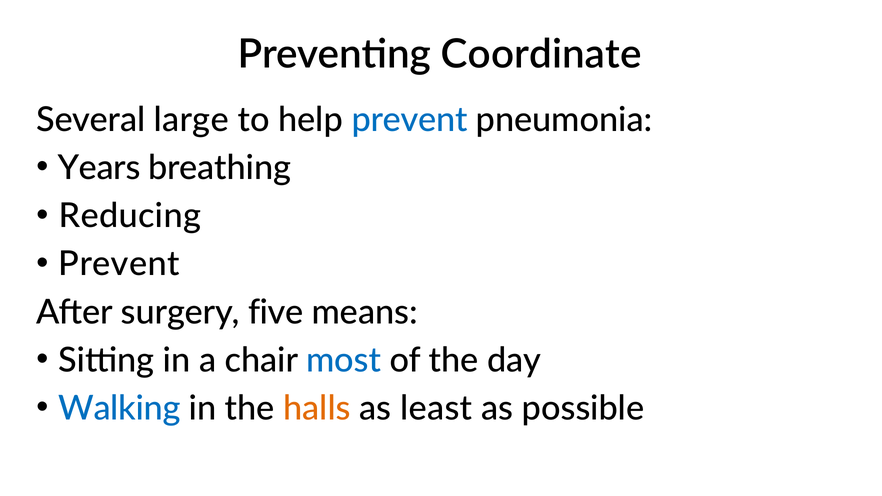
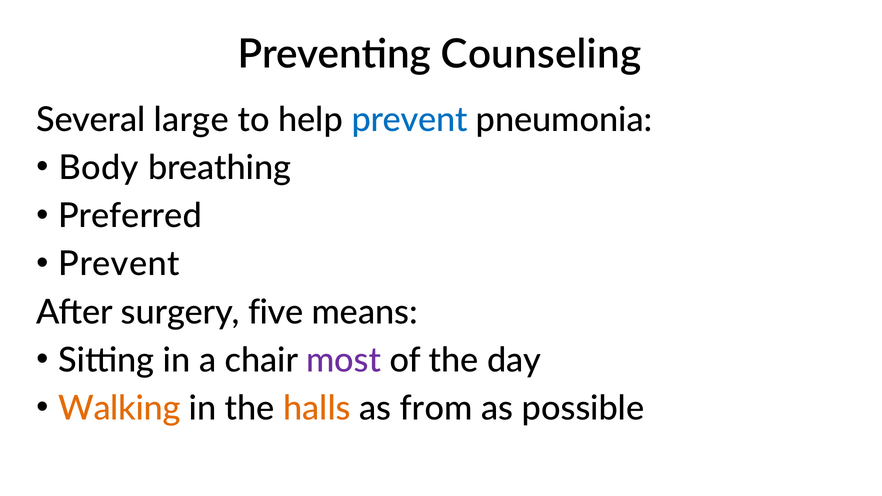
Coordinate: Coordinate -> Counseling (541, 55)
Years: Years -> Body (99, 168)
Reducing: Reducing -> Preferred (130, 216)
most colour: blue -> purple (344, 360)
Walking colour: blue -> orange (119, 408)
least: least -> from (436, 408)
